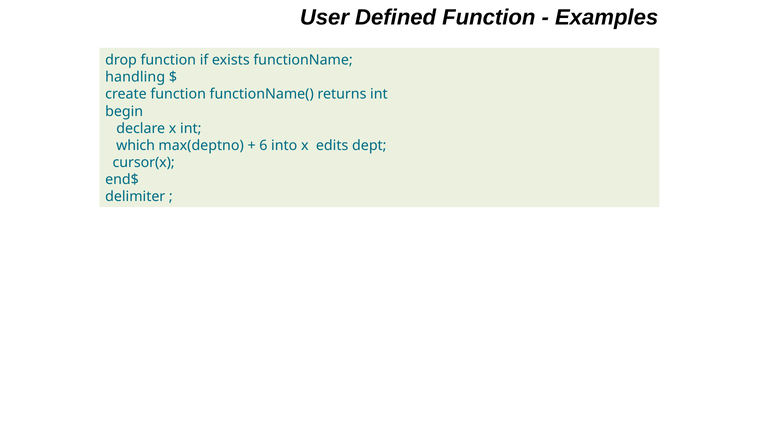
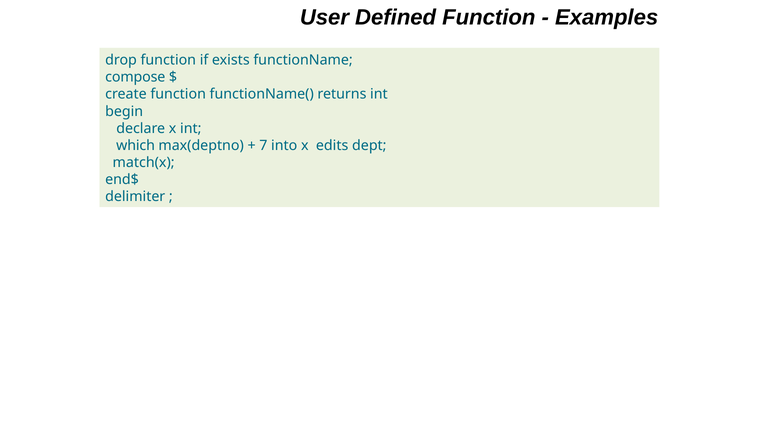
handling: handling -> compose (135, 77)
6: 6 -> 7 (263, 146)
cursor(x: cursor(x -> match(x (144, 163)
